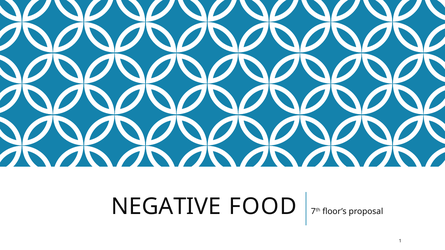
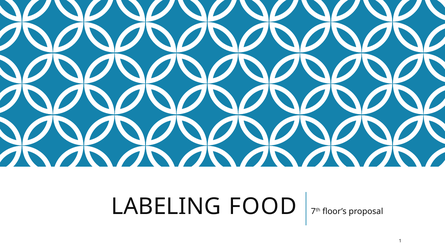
NEGATIVE: NEGATIVE -> LABELING (166, 207)
